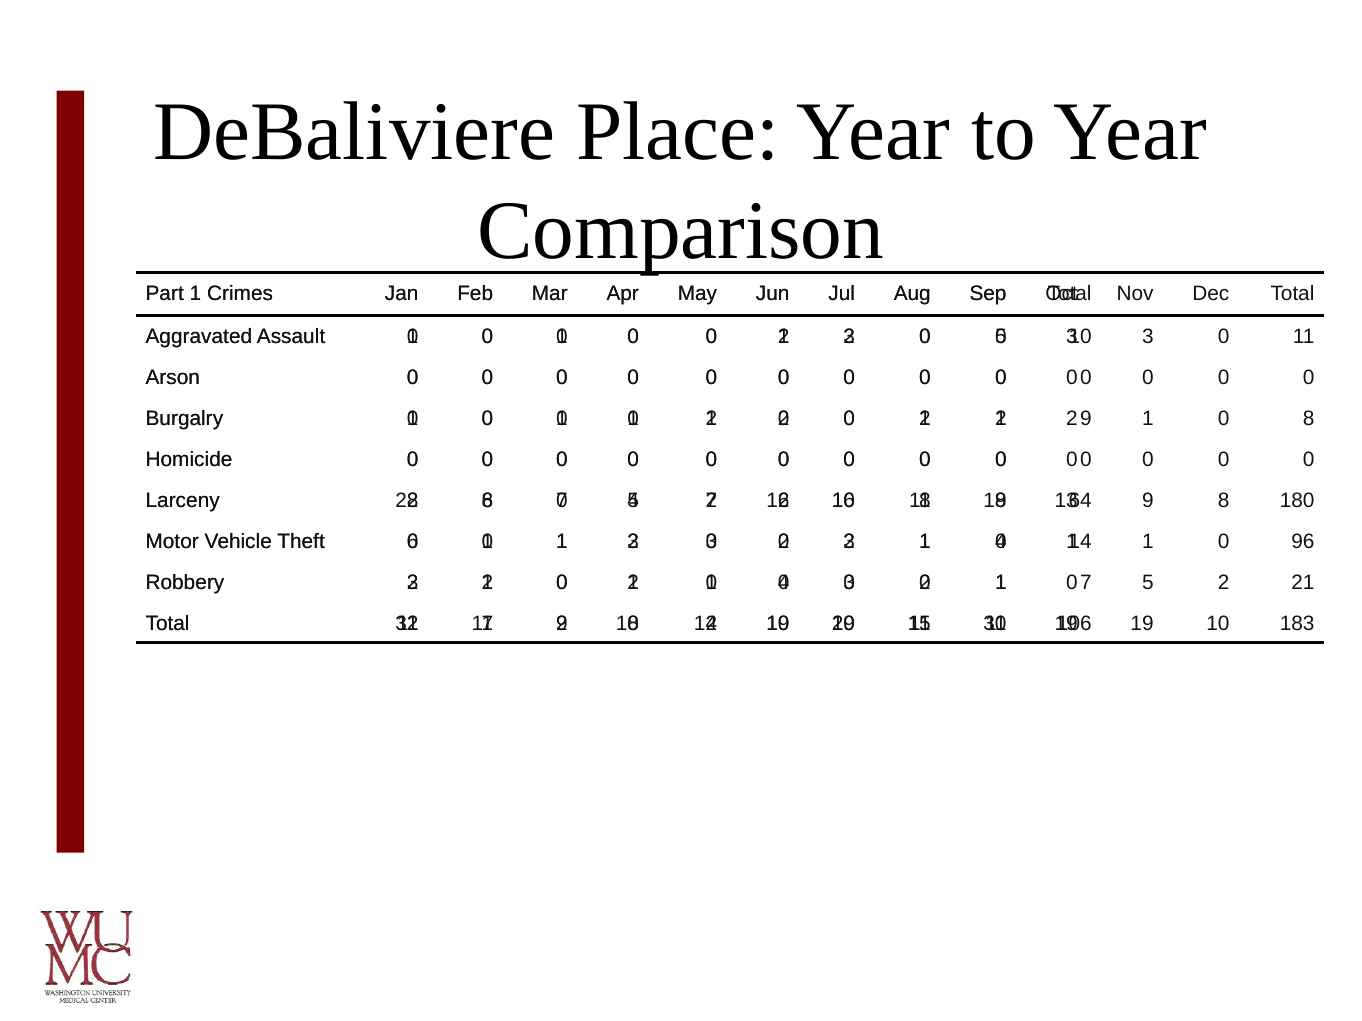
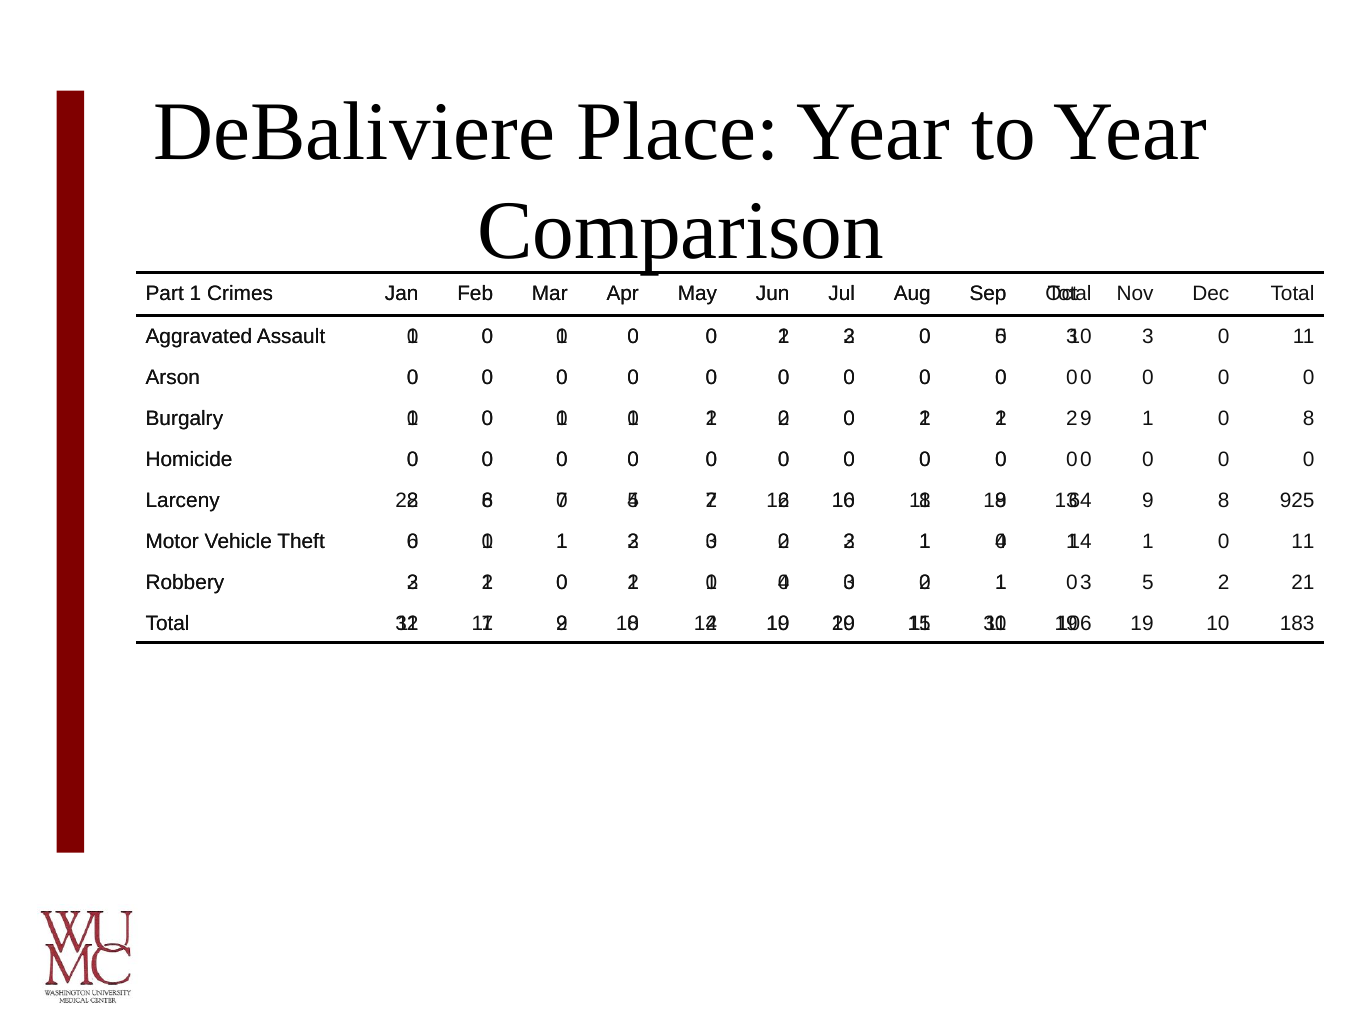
180: 180 -> 925 (1297, 501)
1 0 96: 96 -> 11 (1303, 542)
7: 7 -> 3 (1086, 583)
